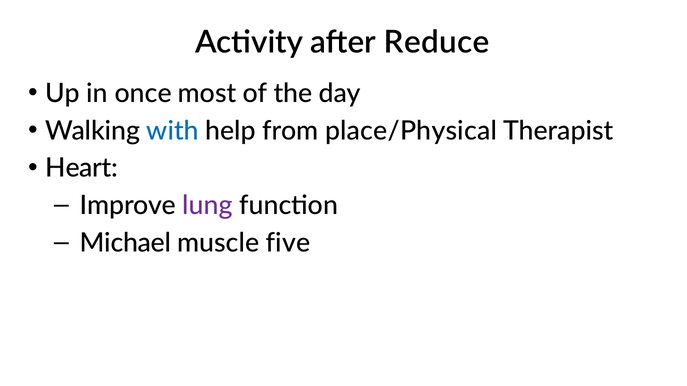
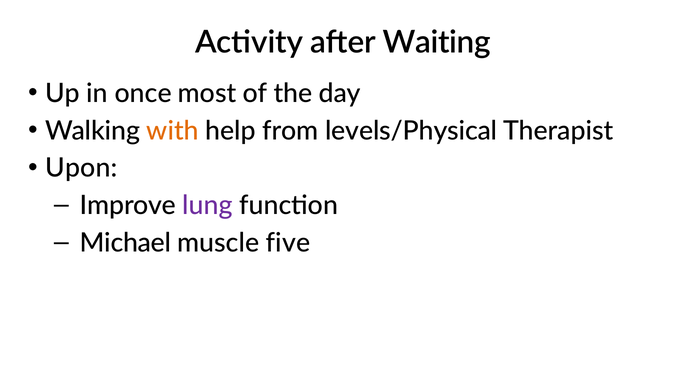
Reduce: Reduce -> Waiting (437, 43)
with colour: blue -> orange (173, 131)
place/Physical: place/Physical -> levels/Physical (411, 131)
Heart: Heart -> Upon (82, 168)
